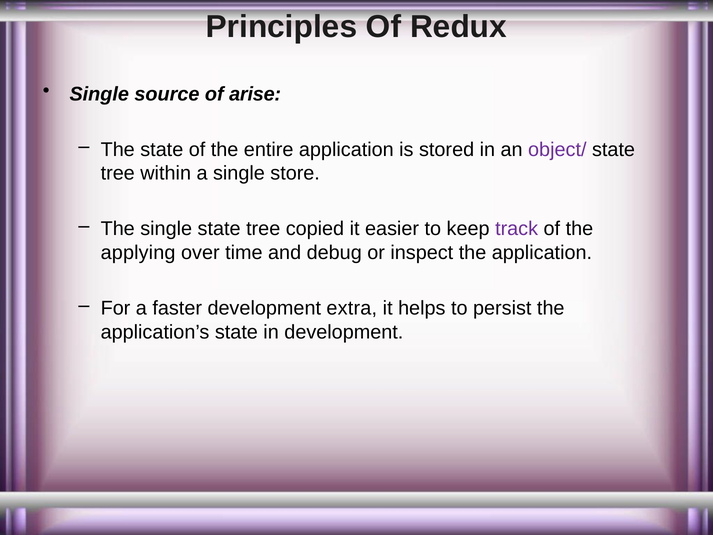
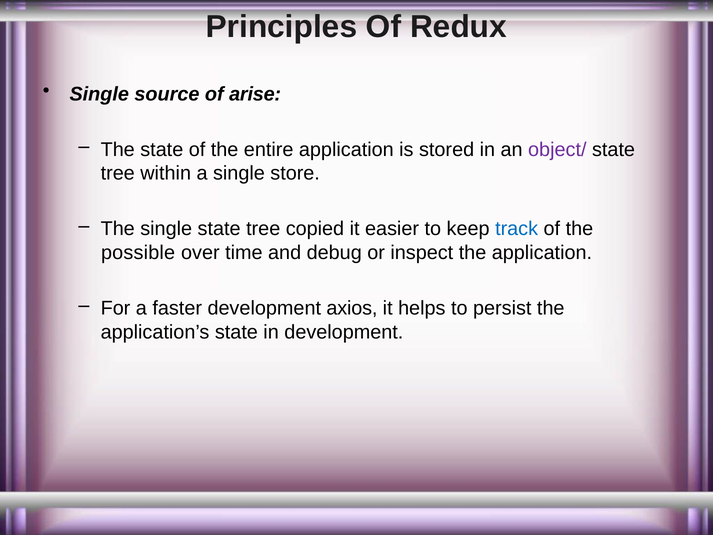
track colour: purple -> blue (517, 229)
applying: applying -> possible (138, 253)
extra: extra -> axios (352, 308)
